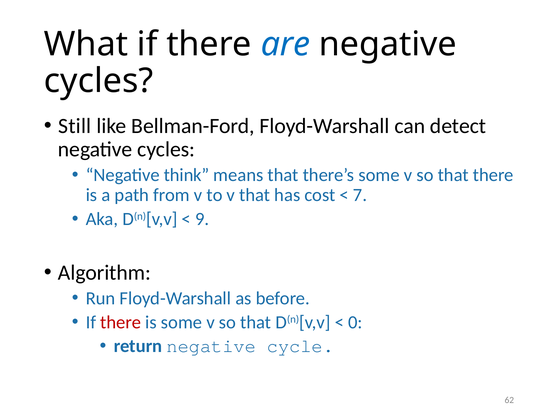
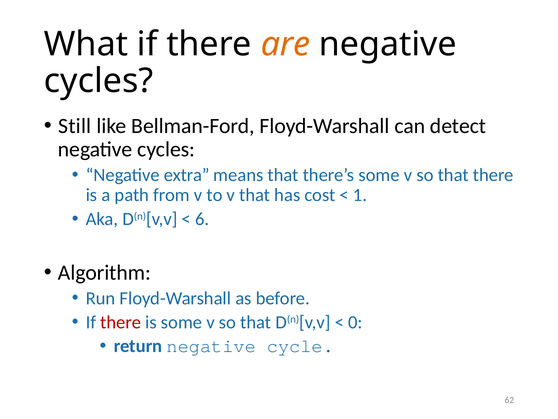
are colour: blue -> orange (285, 44)
think: think -> extra (187, 175)
7: 7 -> 1 (360, 195)
9: 9 -> 6 (202, 219)
